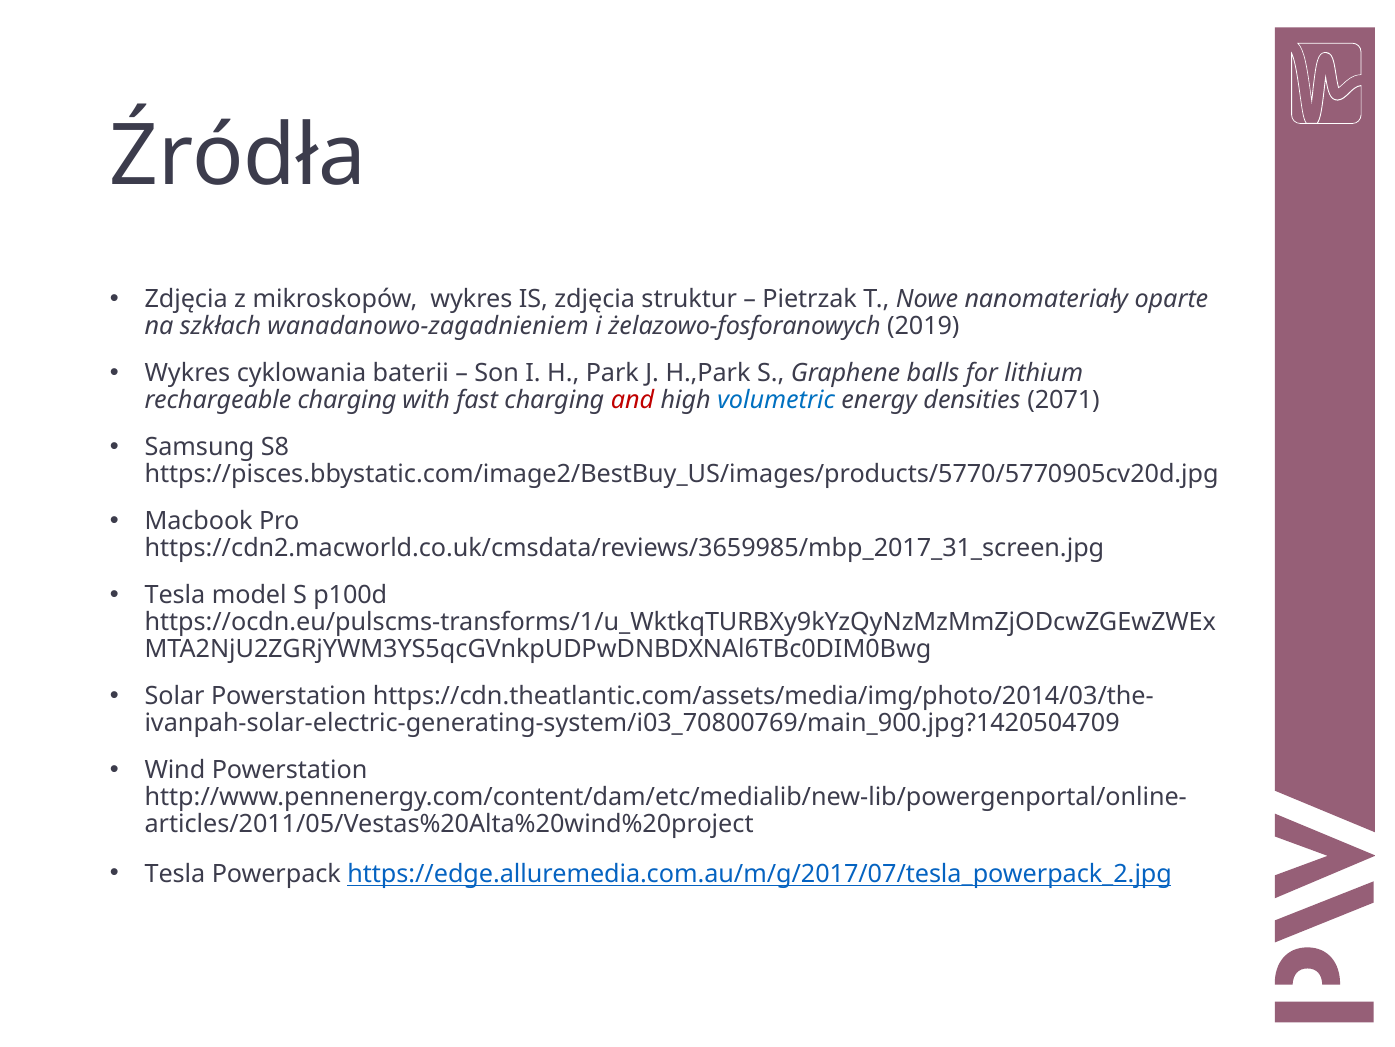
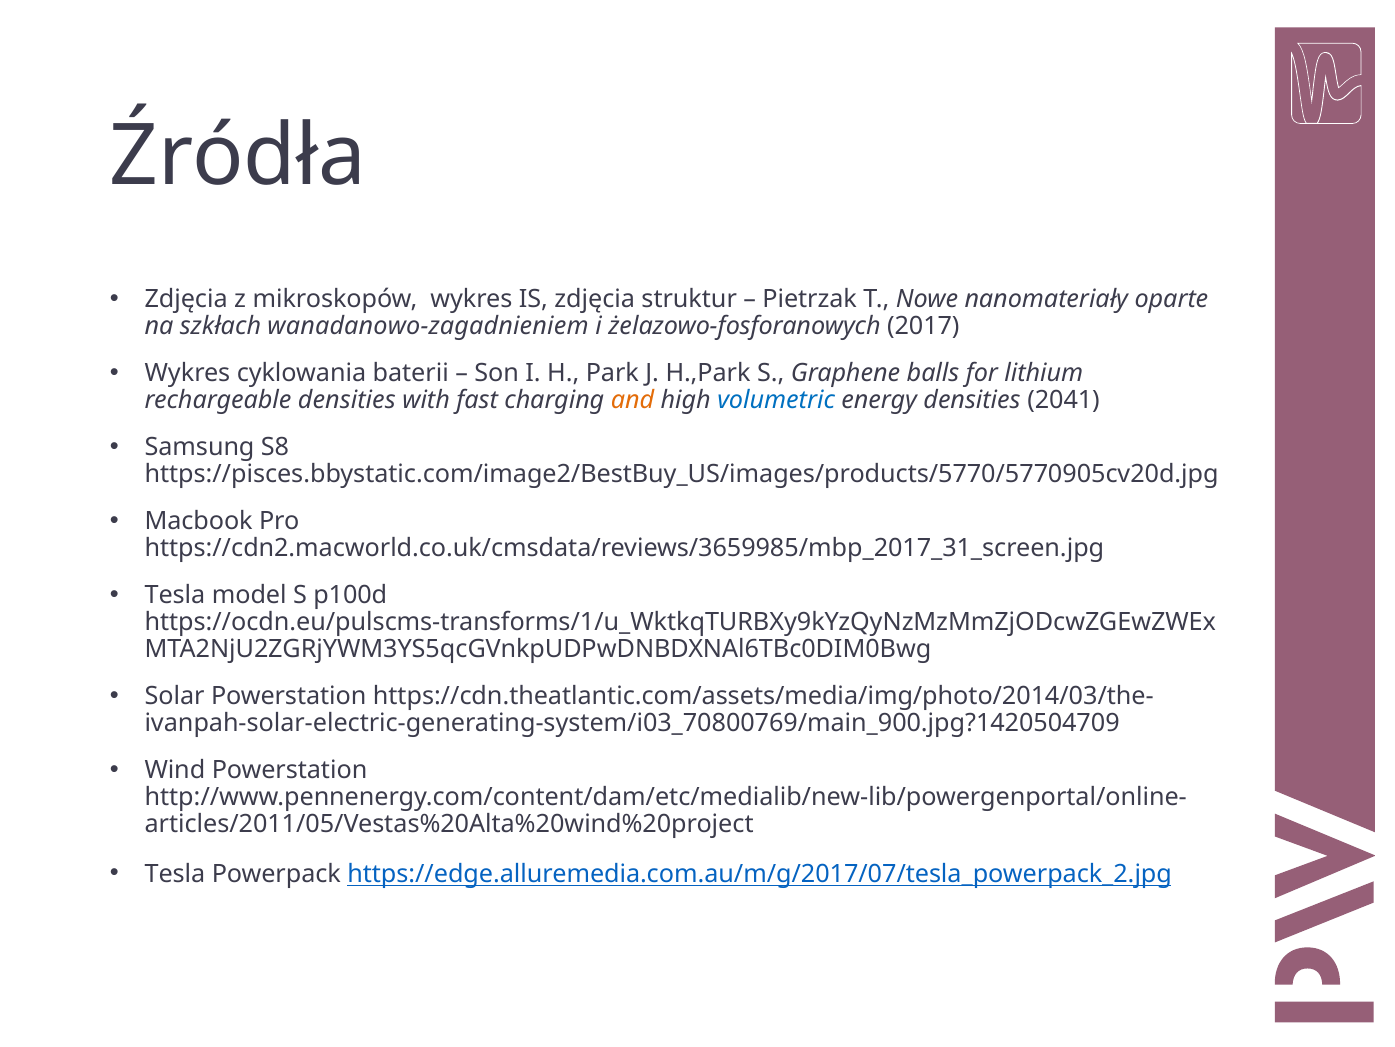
2019: 2019 -> 2017 (923, 326)
rechargeable charging: charging -> densities (347, 400)
and colour: red -> orange (633, 400)
2071: 2071 -> 2041 (1064, 400)
